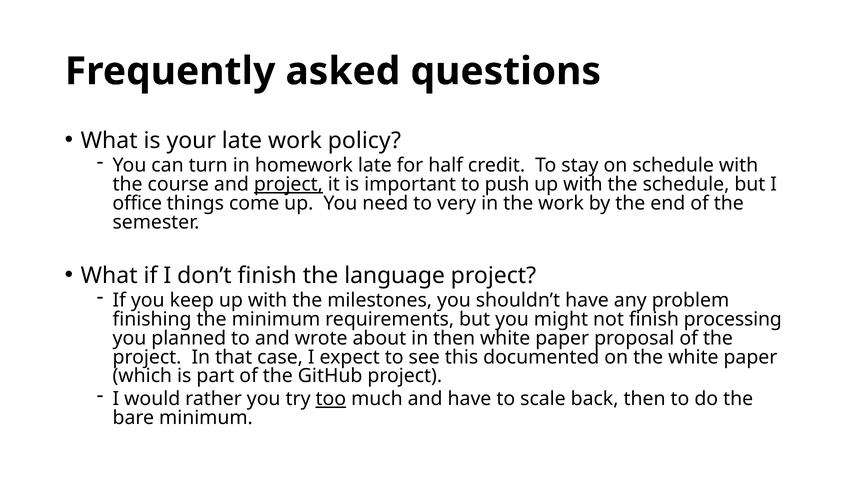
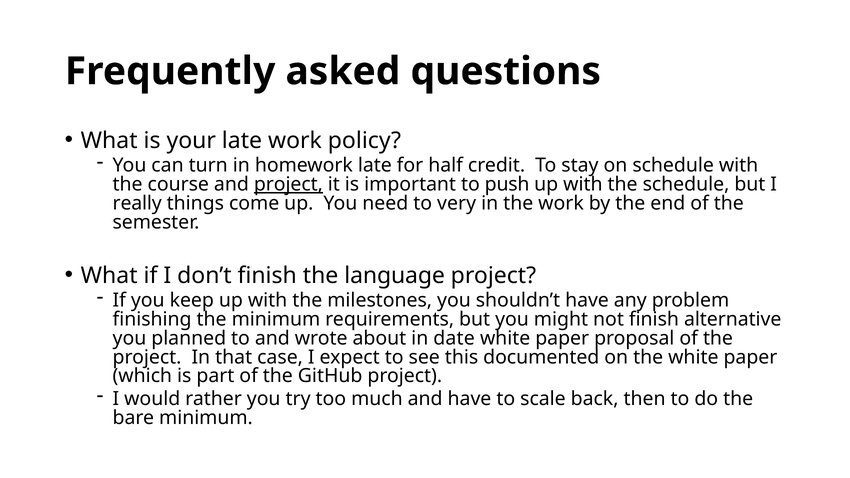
office: office -> really (137, 203)
processing: processing -> alternative (733, 319)
in then: then -> date (454, 338)
too underline: present -> none (331, 399)
